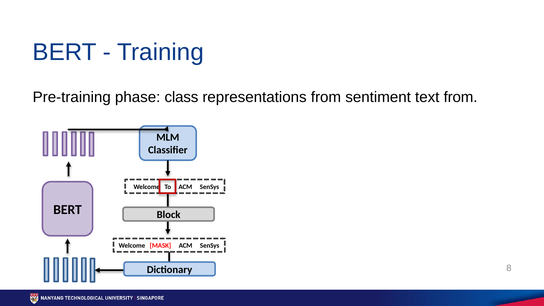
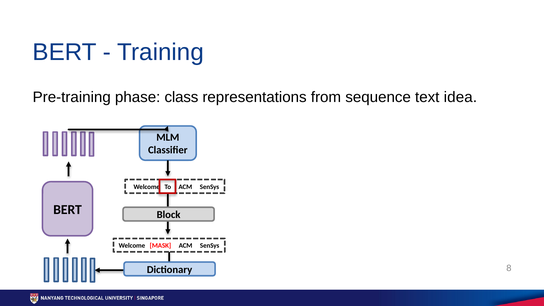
sentiment: sentiment -> sequence (378, 97)
text from: from -> idea (460, 97)
